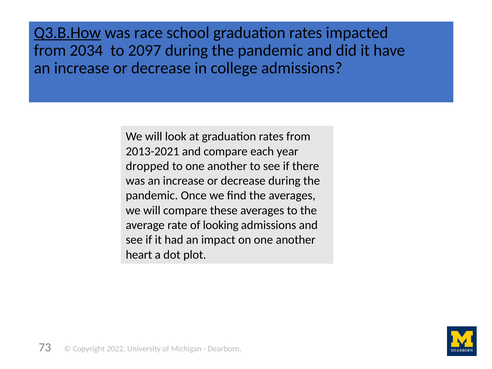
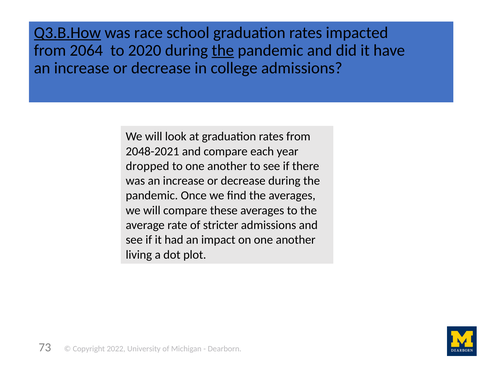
2034: 2034 -> 2064 (86, 51)
2097: 2097 -> 2020 (145, 51)
the underline: none -> present (223, 51)
2013-2021: 2013-2021 -> 2048-2021 (153, 151)
looking: looking -> stricter (221, 225)
heart: heart -> living (139, 255)
